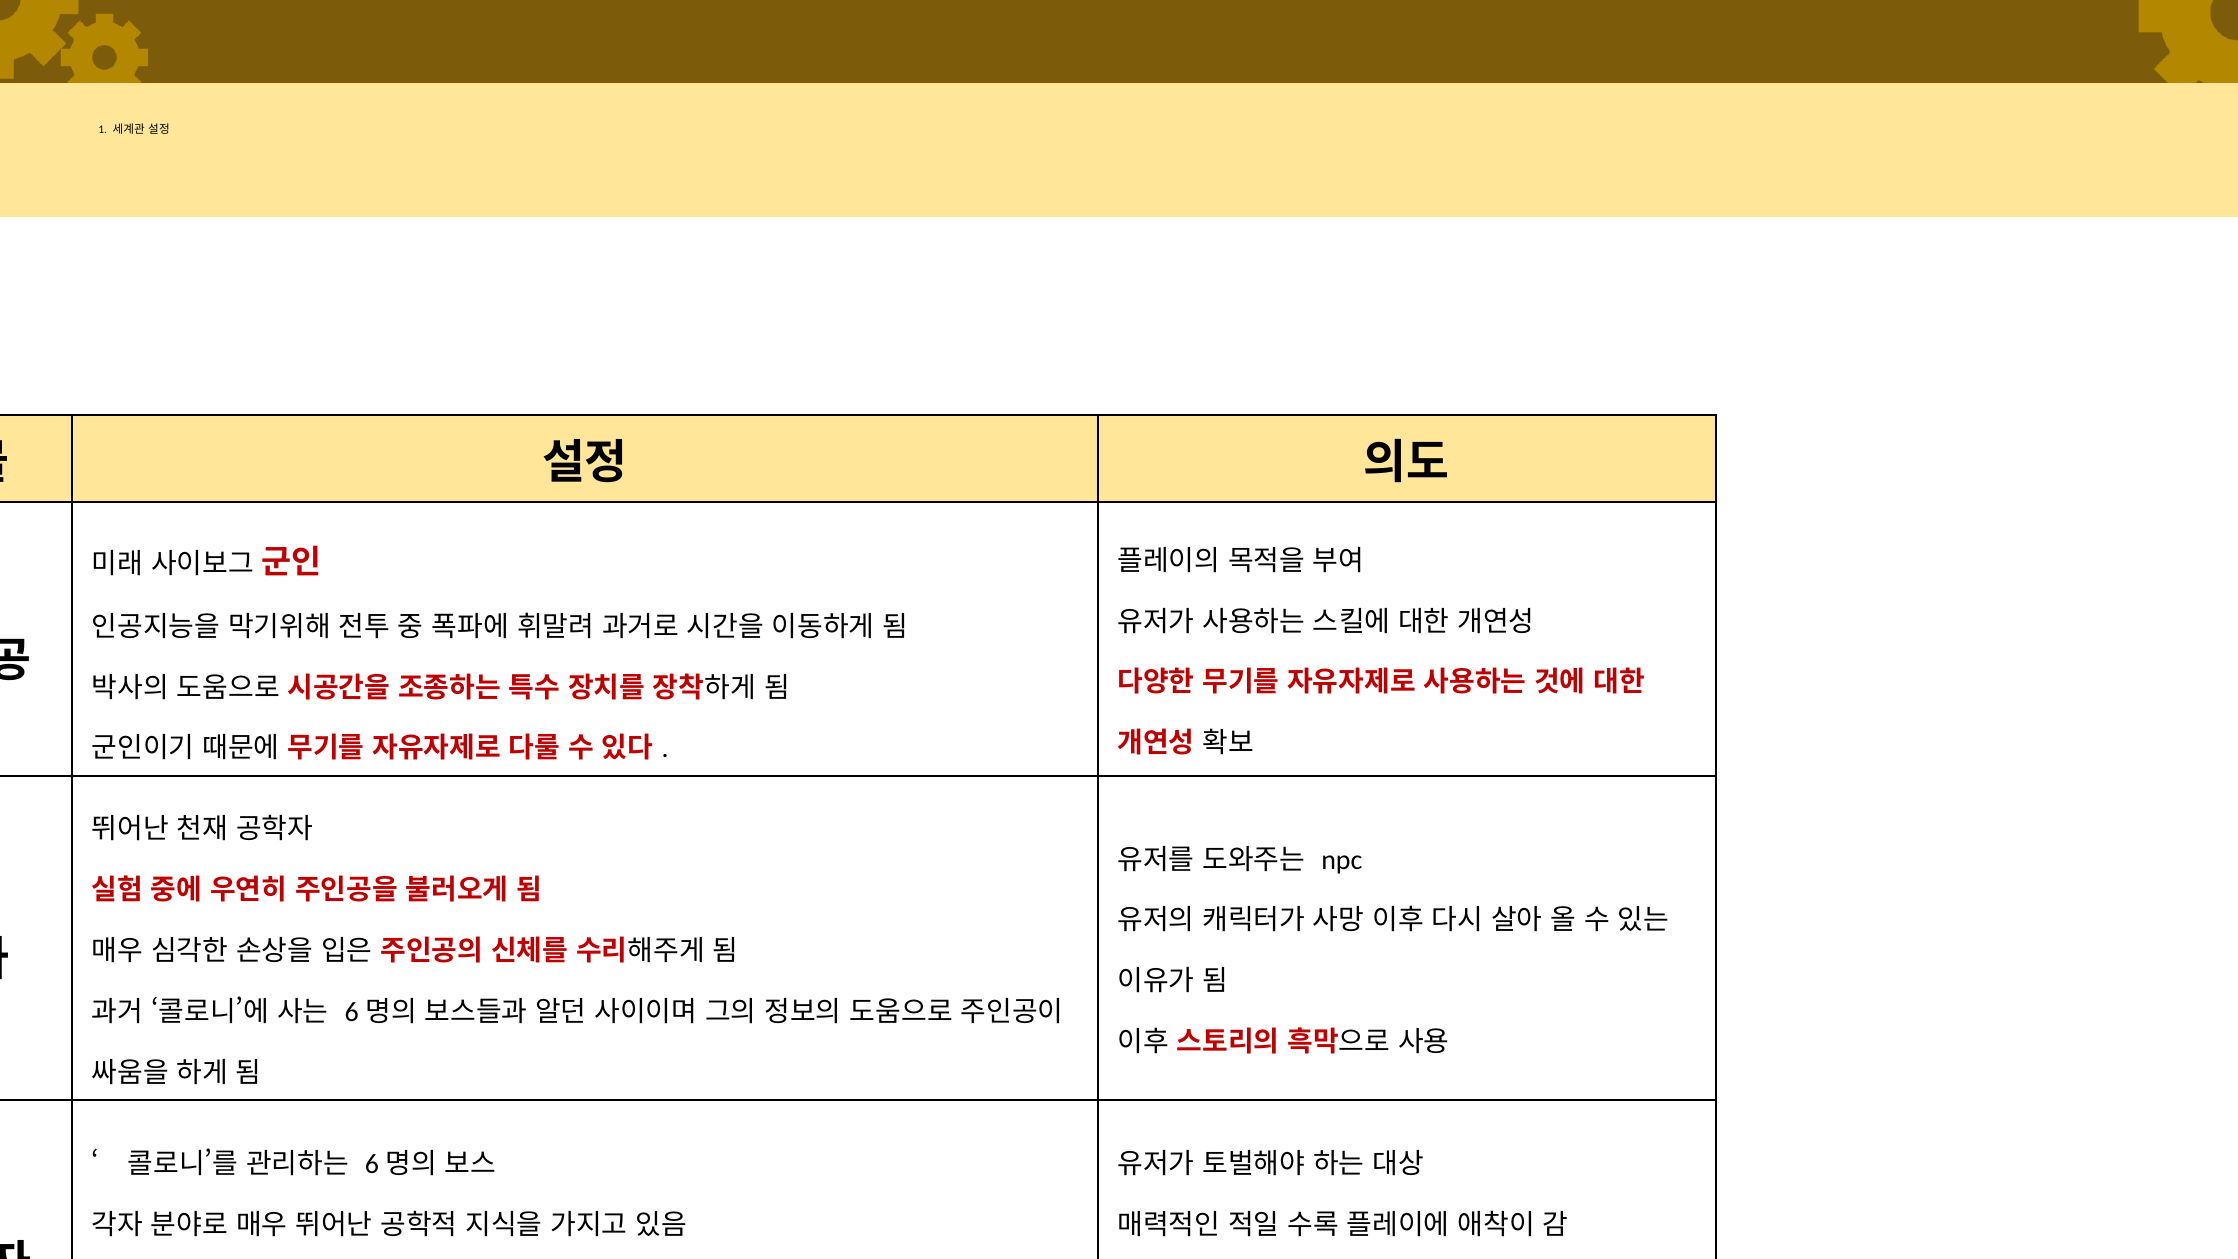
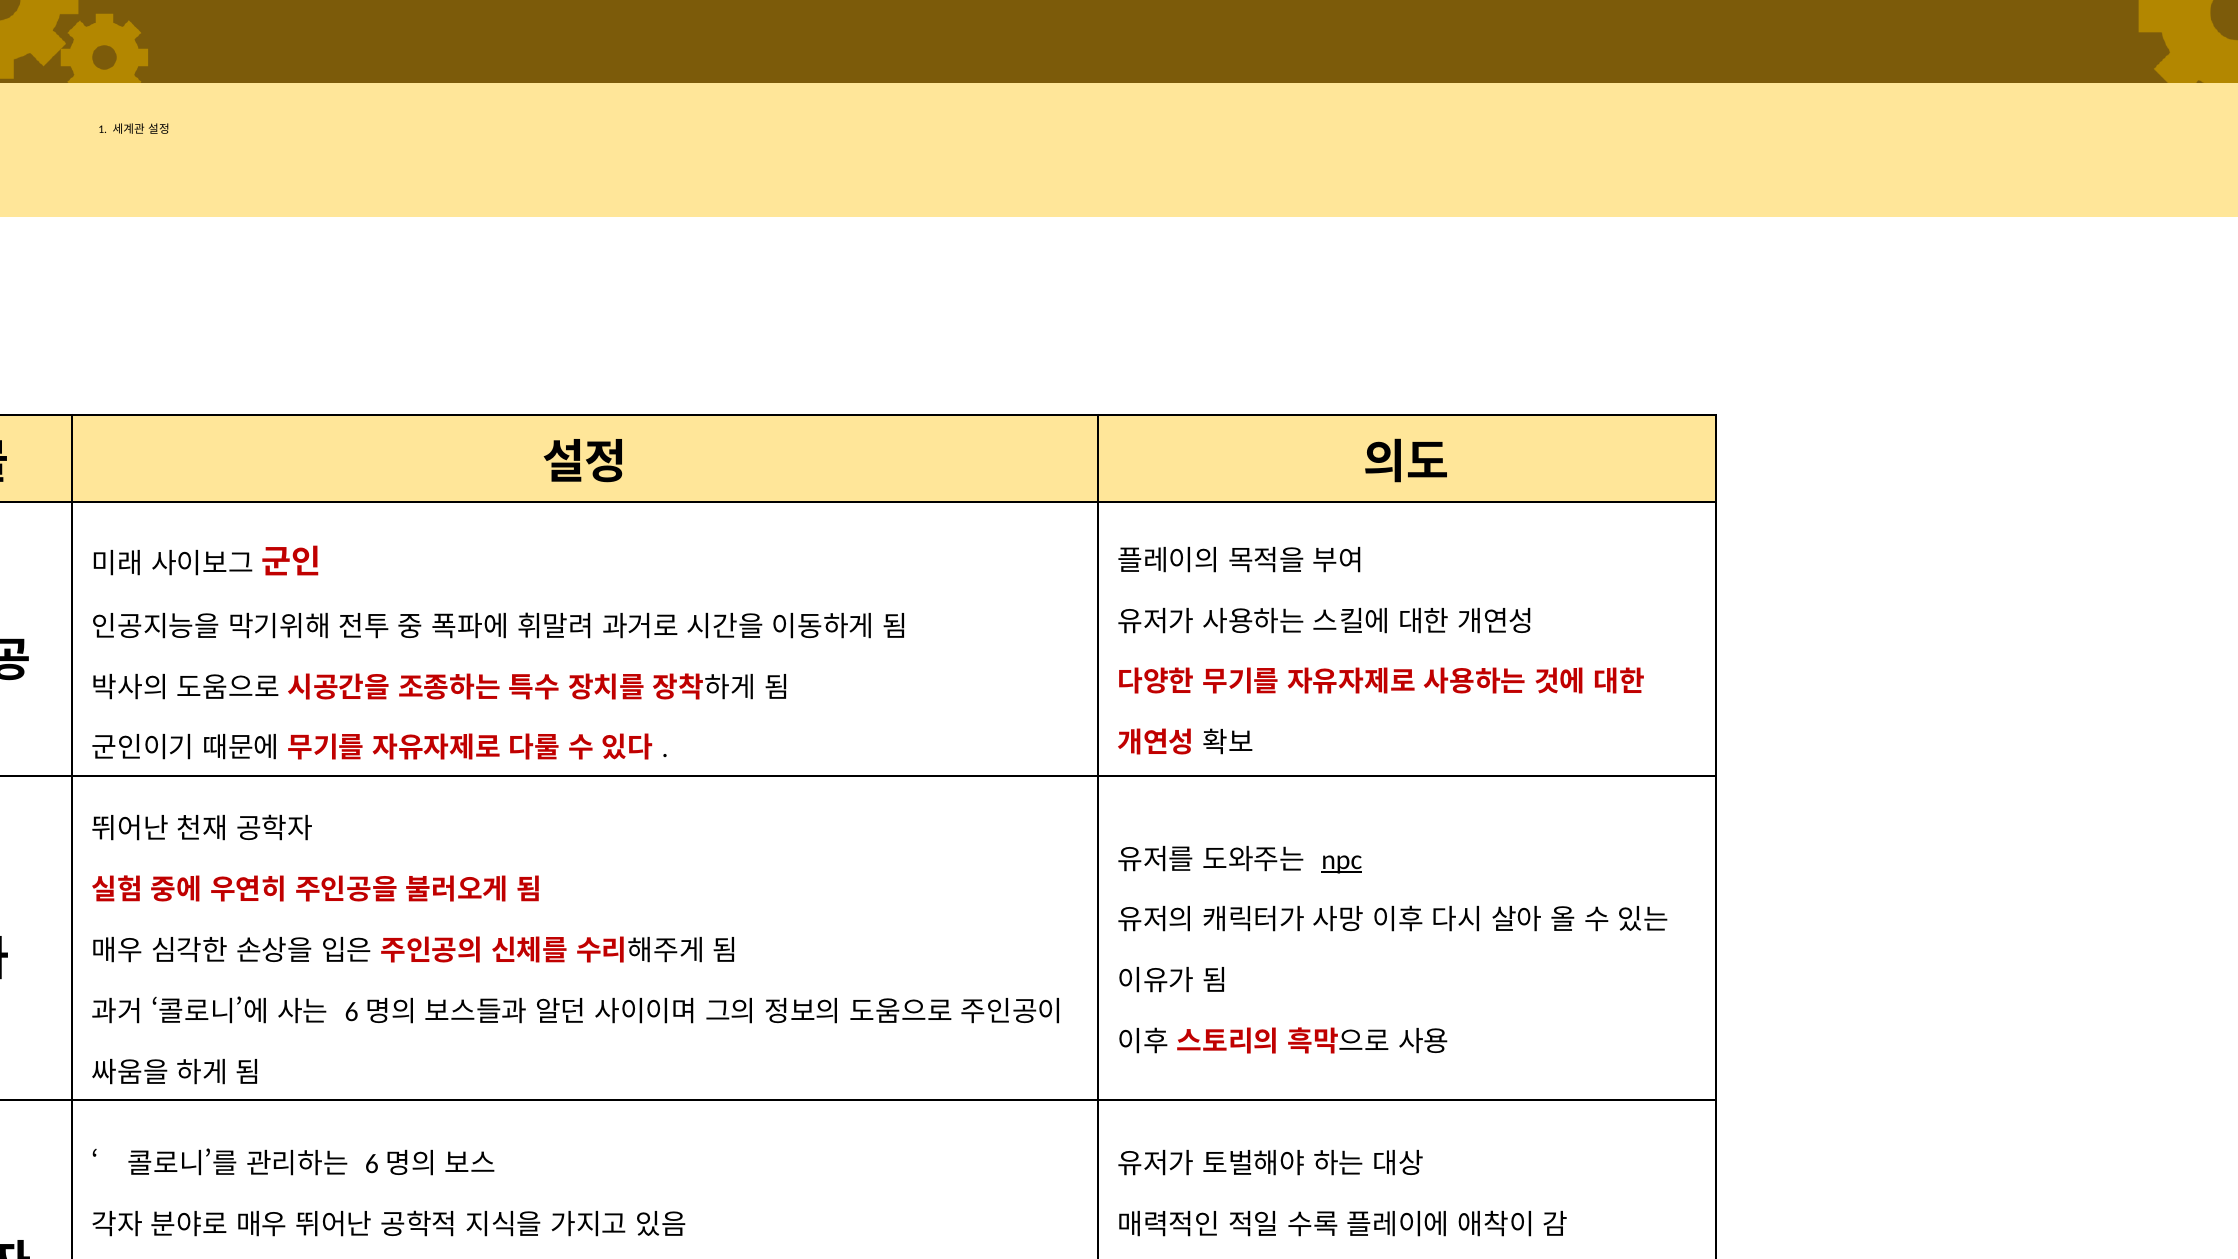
npc underline: none -> present (1342, 860)
